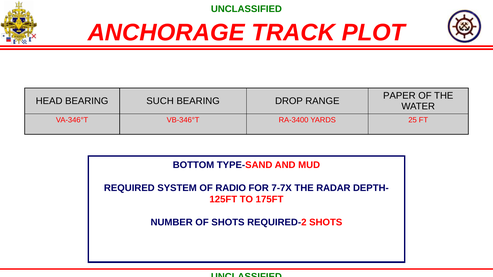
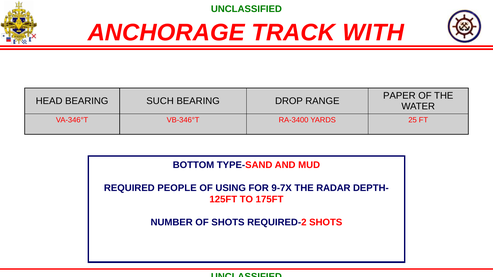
PLOT: PLOT -> WITH (373, 32)
SYSTEM: SYSTEM -> PEOPLE (177, 188)
RADIO: RADIO -> USING (231, 188)
7-7X: 7-7X -> 9-7X (282, 188)
